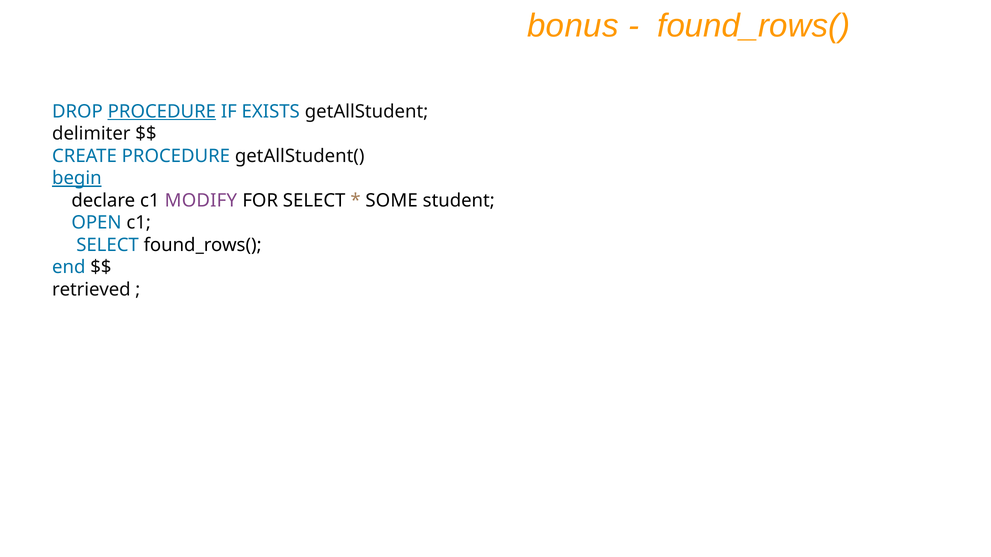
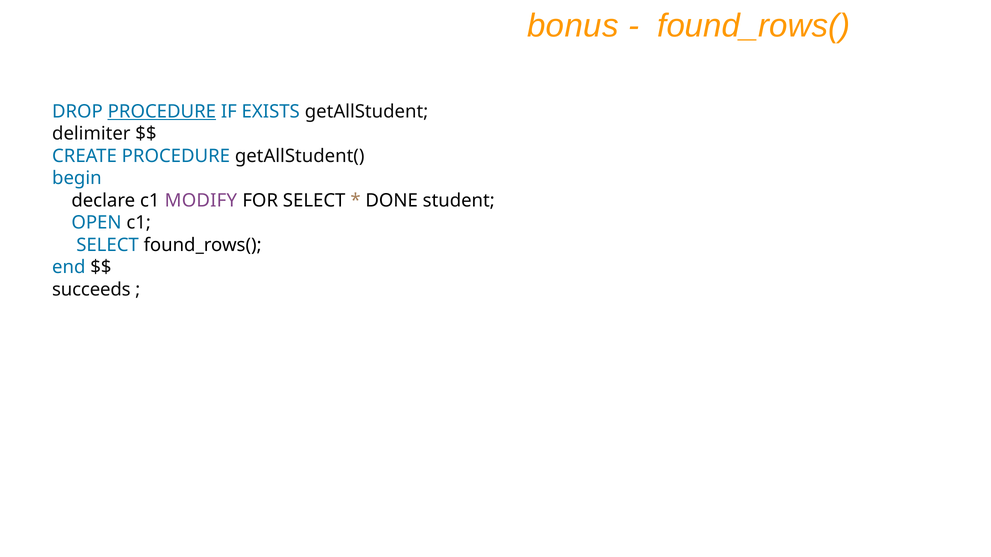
begin underline: present -> none (77, 178)
SOME: SOME -> DONE (392, 201)
retrieved: retrieved -> succeeds (91, 290)
